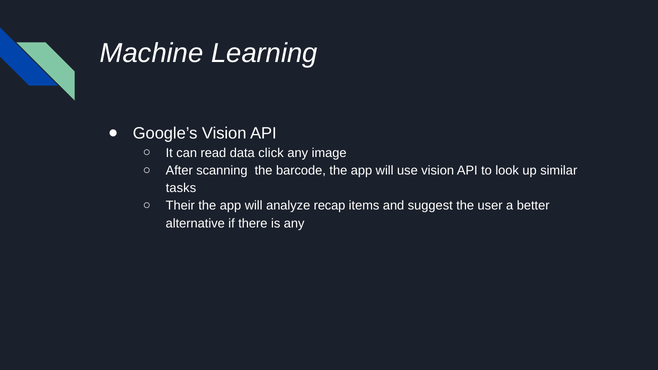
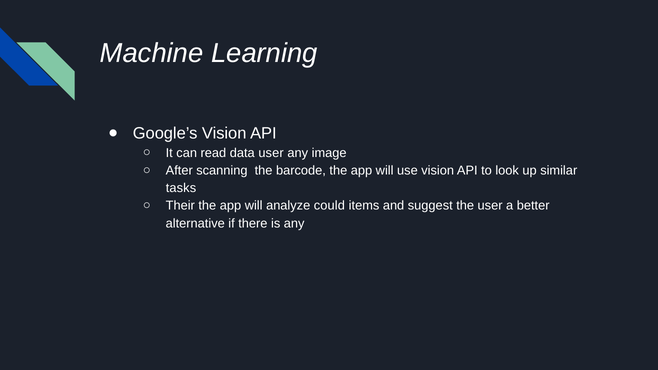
data click: click -> user (271, 153)
recap: recap -> could (329, 206)
